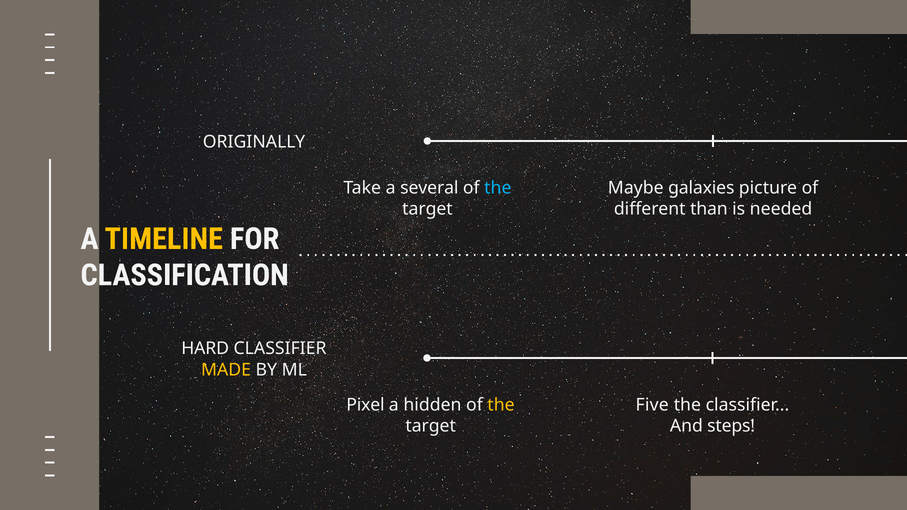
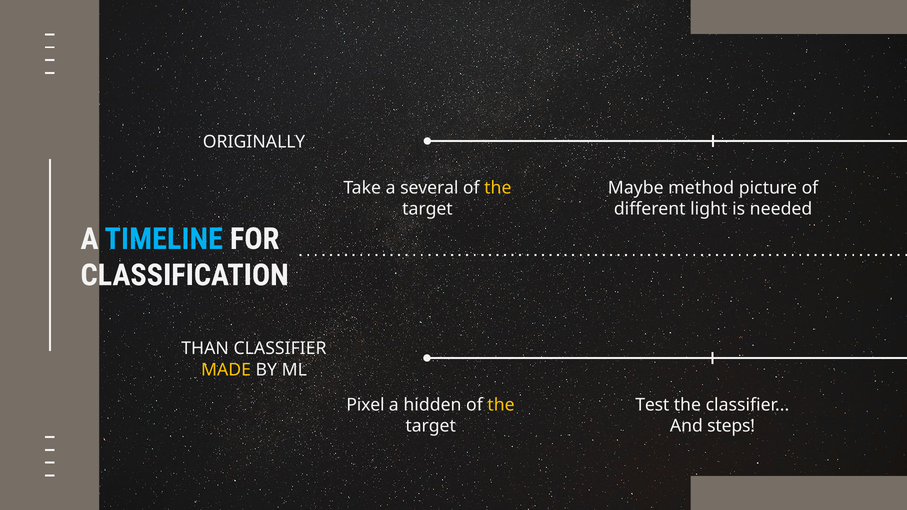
the colour: light blue -> yellow (498, 188)
galaxies: galaxies -> method (701, 188)
than: than -> light (709, 209)
TIMELINE colour: yellow -> light blue (164, 239)
HARD: HARD -> THAN (205, 349)
Five: Five -> Test (652, 405)
